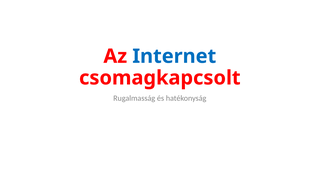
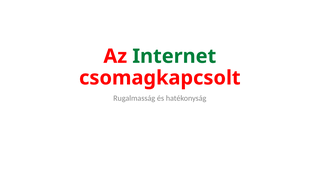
Internet colour: blue -> green (174, 56)
